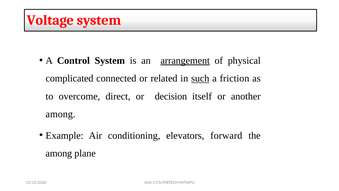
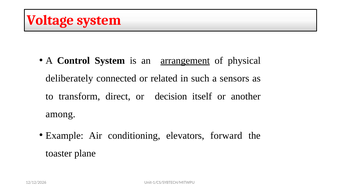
complicated: complicated -> deliberately (69, 78)
such underline: present -> none (200, 78)
friction: friction -> sensors (234, 78)
overcome: overcome -> transform (79, 96)
among: among -> toaster (59, 153)
